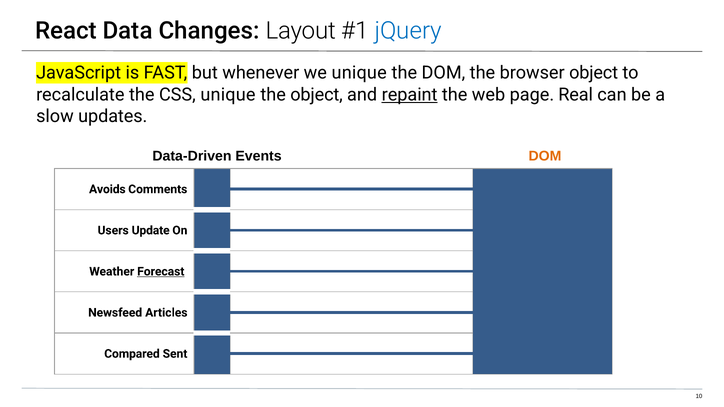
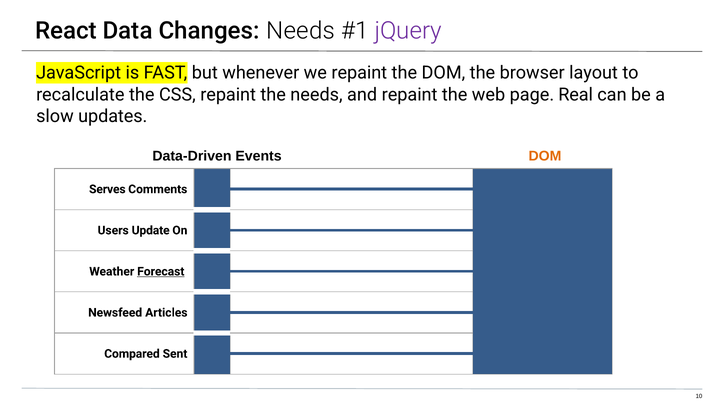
Changes Layout: Layout -> Needs (301, 31)
jQuery colour: blue -> purple (408, 31)
we unique: unique -> repaint (359, 73)
browser object: object -> layout (594, 73)
CSS unique: unique -> repaint (228, 95)
the object: object -> needs (316, 95)
repaint underline: present -> none (410, 95)
Avoids: Avoids -> Serves (107, 189)
